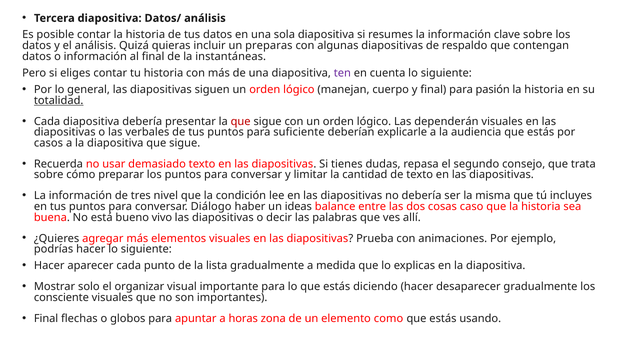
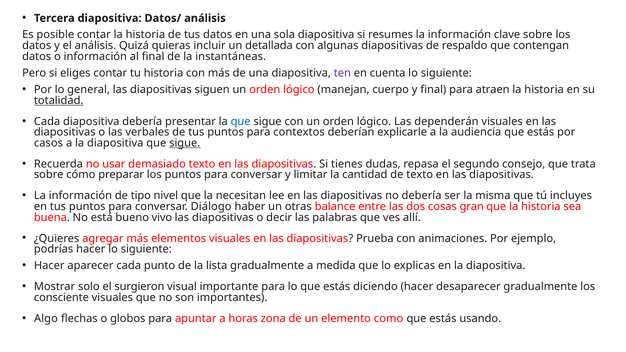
preparas: preparas -> detallada (269, 46)
pasión: pasión -> atraen (493, 90)
que colour: red -> blue (241, 121)
suficiente: suficiente -> contextos (299, 132)
sigue underline: none -> present (185, 143)
tres: tres -> tipo (141, 196)
condición: condición -> necesitan (241, 196)
ideas: ideas -> otras (298, 207)
caso: caso -> gran (472, 207)
organizar: organizar -> surgieron (139, 287)
Final: Final -> Algo (46, 319)
